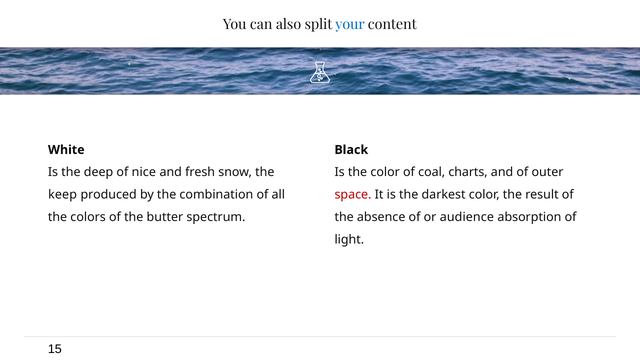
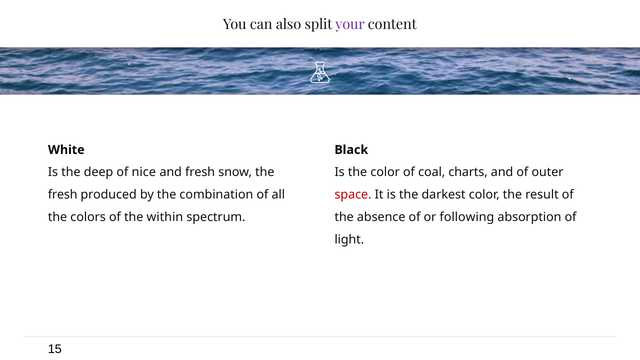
your colour: blue -> purple (350, 25)
keep: keep -> fresh (63, 195)
butter: butter -> within (165, 217)
audience: audience -> following (467, 217)
